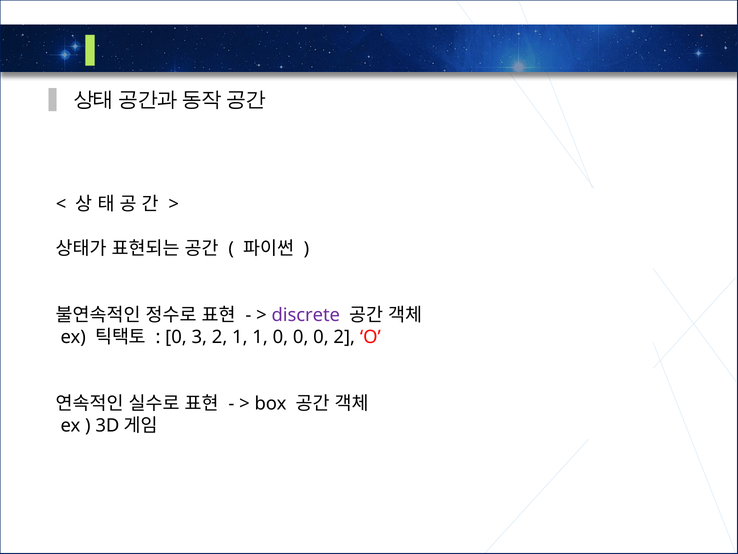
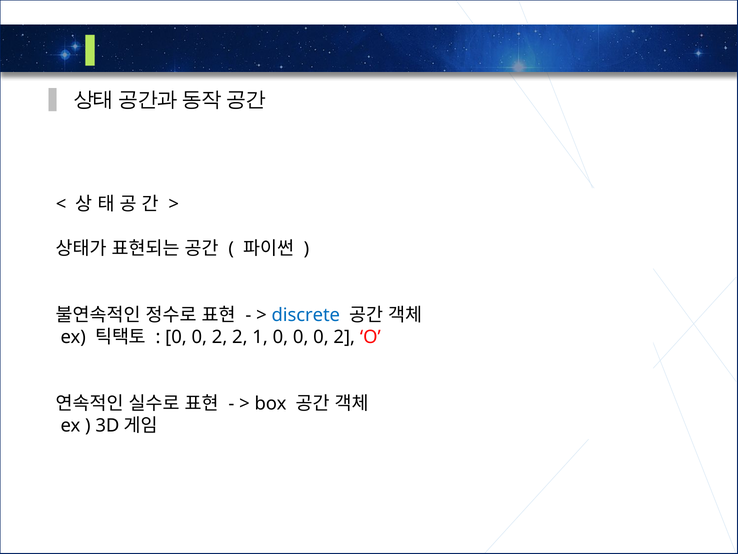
discrete colour: purple -> blue (306, 315)
3: 3 -> 0 (199, 337)
2 1: 1 -> 2 (240, 337)
